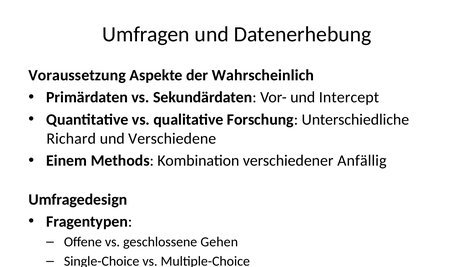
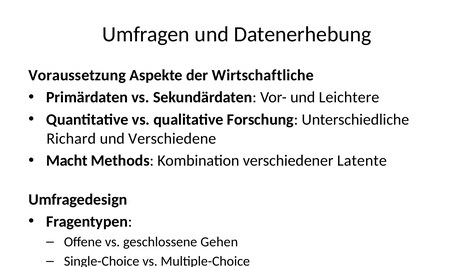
Wahrscheinlich: Wahrscheinlich -> Wirtschaftliche (263, 75)
Intercept: Intercept -> Leichtere (349, 97)
Einem: Einem -> Macht (67, 160)
Anfällig: Anfällig -> Latente (362, 160)
